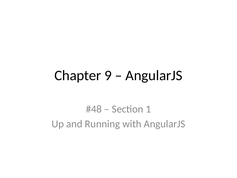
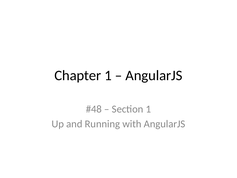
Chapter 9: 9 -> 1 (108, 75)
